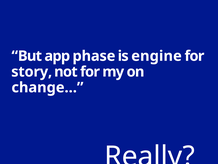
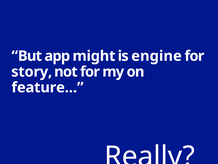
phase: phase -> might (94, 56)
change…: change… -> feature… (47, 87)
